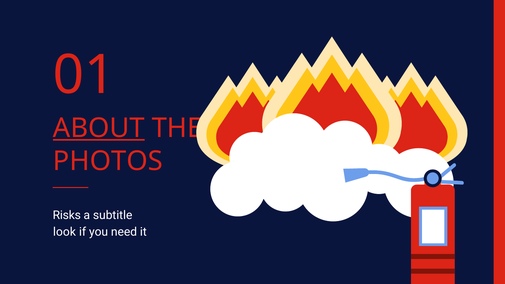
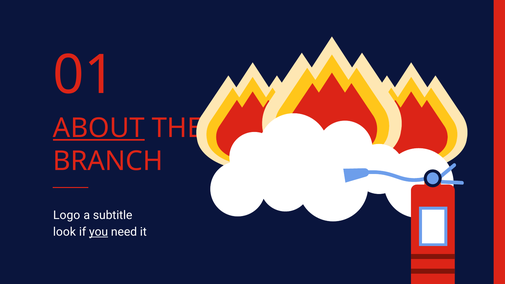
PHOTOS: PHOTOS -> BRANCH (108, 161)
Risks: Risks -> Logo (67, 215)
you underline: none -> present (99, 232)
